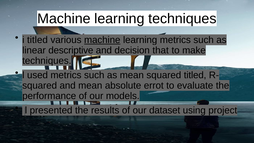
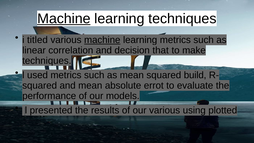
Machine underline: none -> present (64, 19)
descriptive: descriptive -> correlation (71, 50)
squared titled: titled -> build (195, 75)
our dataset: dataset -> various (165, 110)
project: project -> plotted (223, 110)
